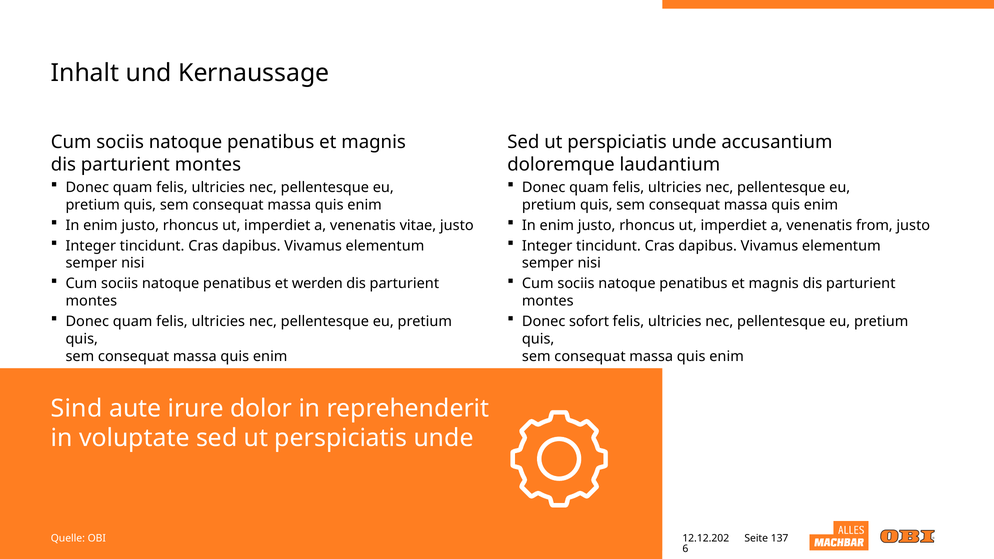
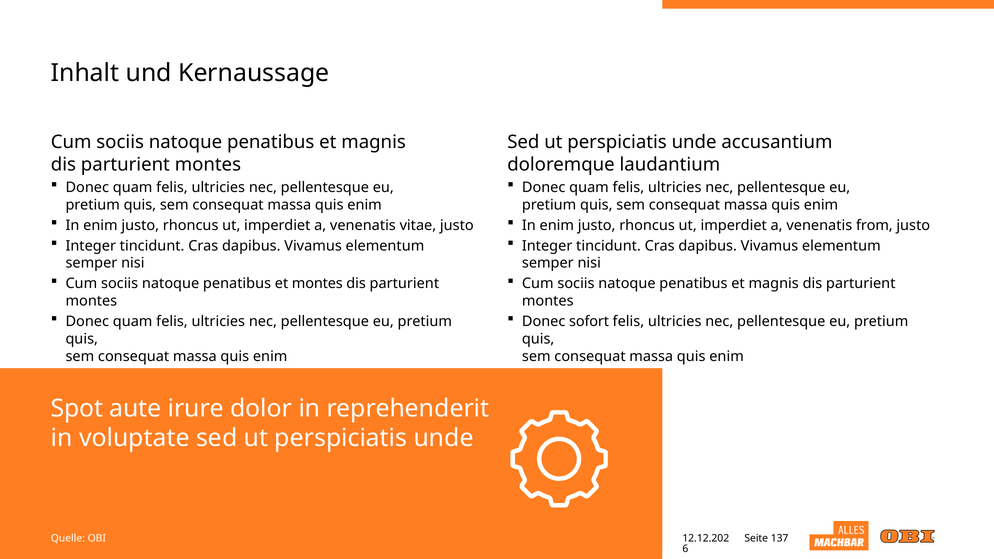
et werden: werden -> montes (317, 284)
Sind: Sind -> Spot (77, 408)
